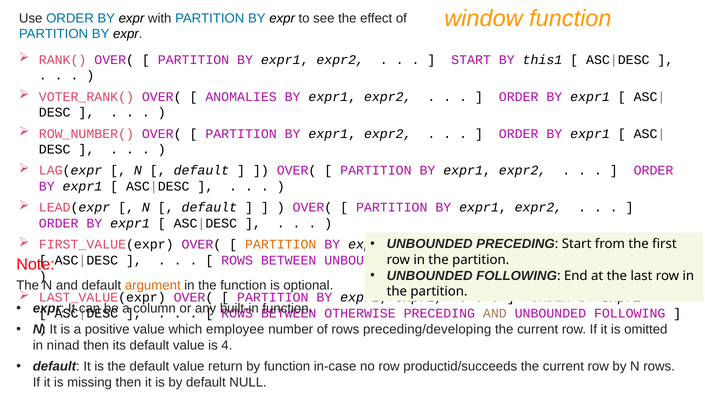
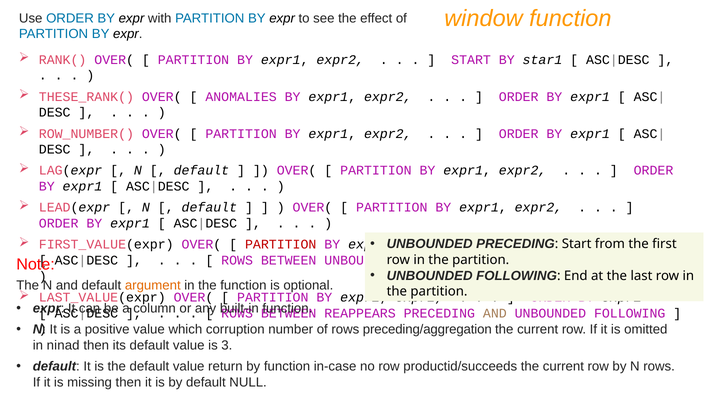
this1: this1 -> star1 (542, 60)
VOTER_RANK(: VOTER_RANK( -> THESE_RANK( (86, 97)
PARTITION colour: orange -> red (281, 245)
OTHERWISE: OTHERWISE -> REAPPEARS (360, 314)
employee: employee -> corruption (235, 330)
preceding/developing: preceding/developing -> preceding/aggregation (427, 330)
4: 4 -> 3 (227, 346)
